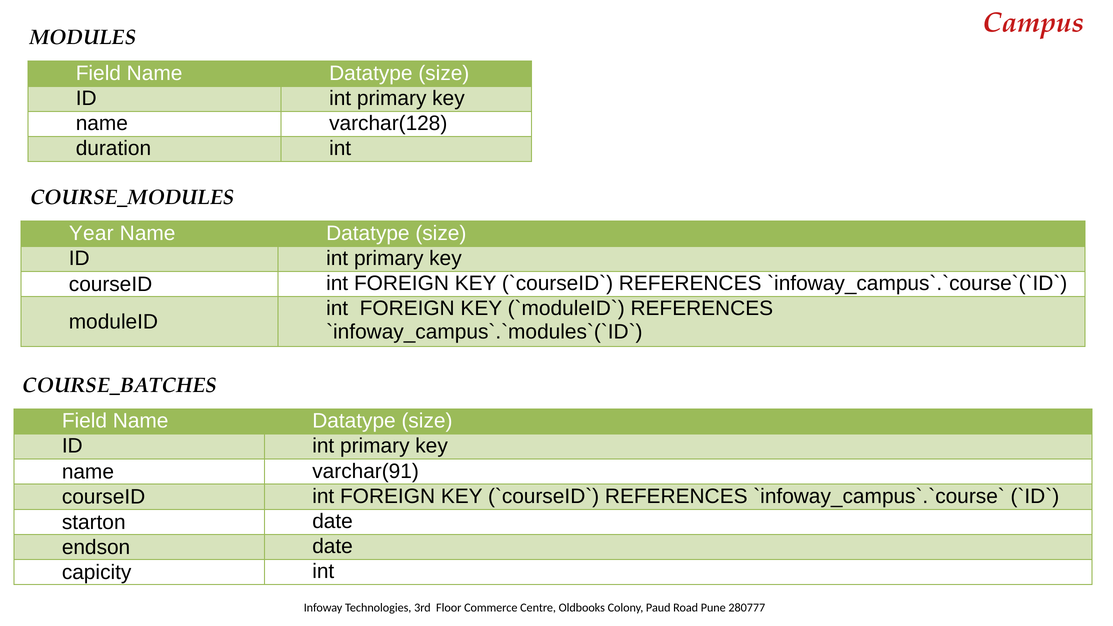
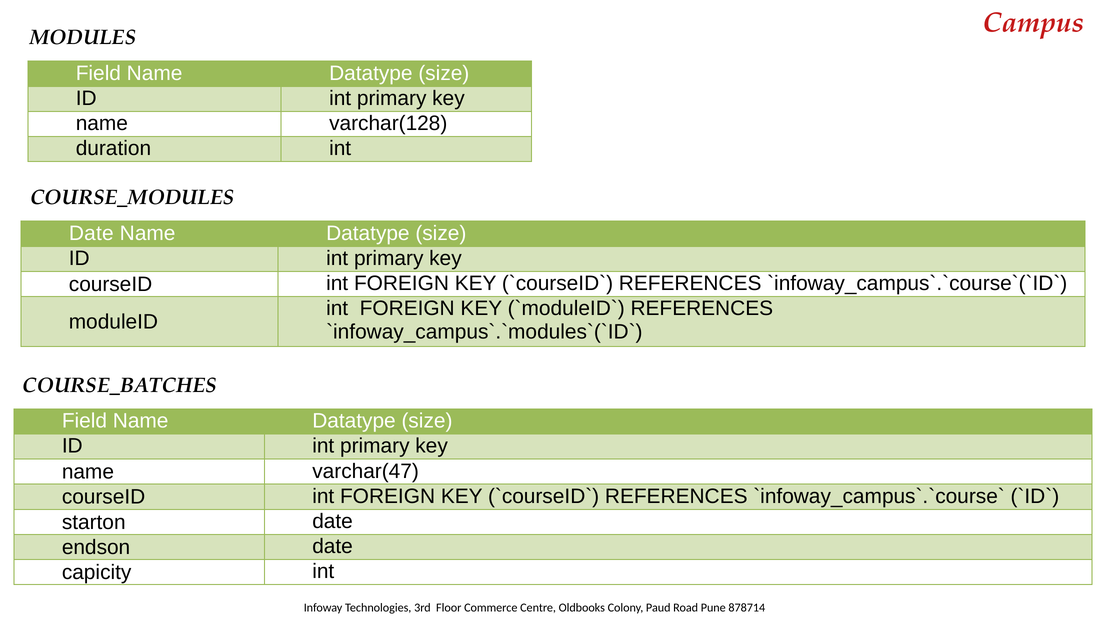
Year: Year -> Date (91, 233)
varchar(91: varchar(91 -> varchar(47 (366, 471)
280777: 280777 -> 878714 (747, 608)
